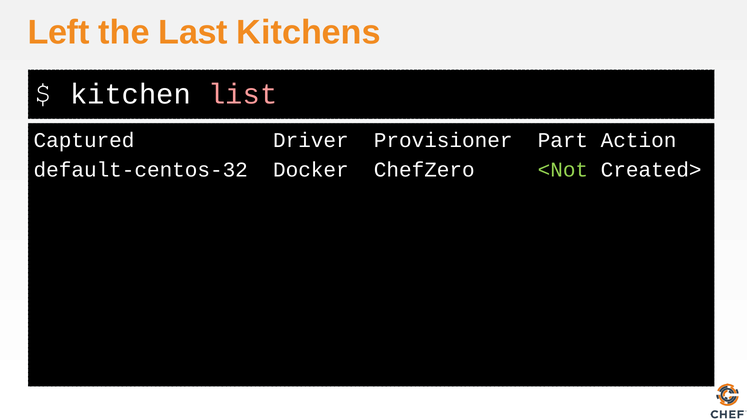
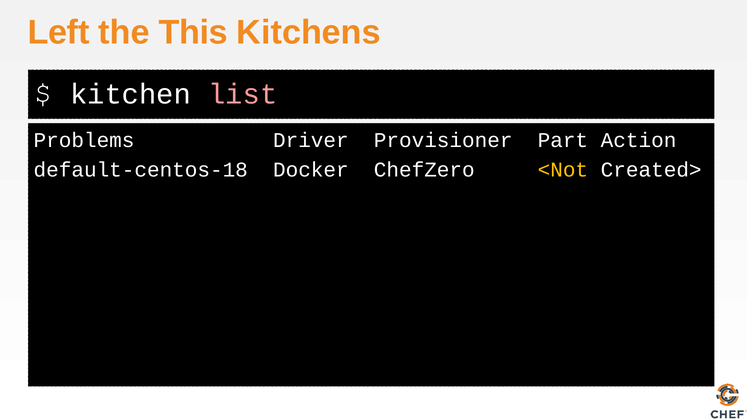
Last: Last -> This (193, 32)
Captured: Captured -> Problems (84, 140)
default-centos-32: default-centos-32 -> default-centos-18 (141, 170)
<Not colour: light green -> yellow (563, 170)
